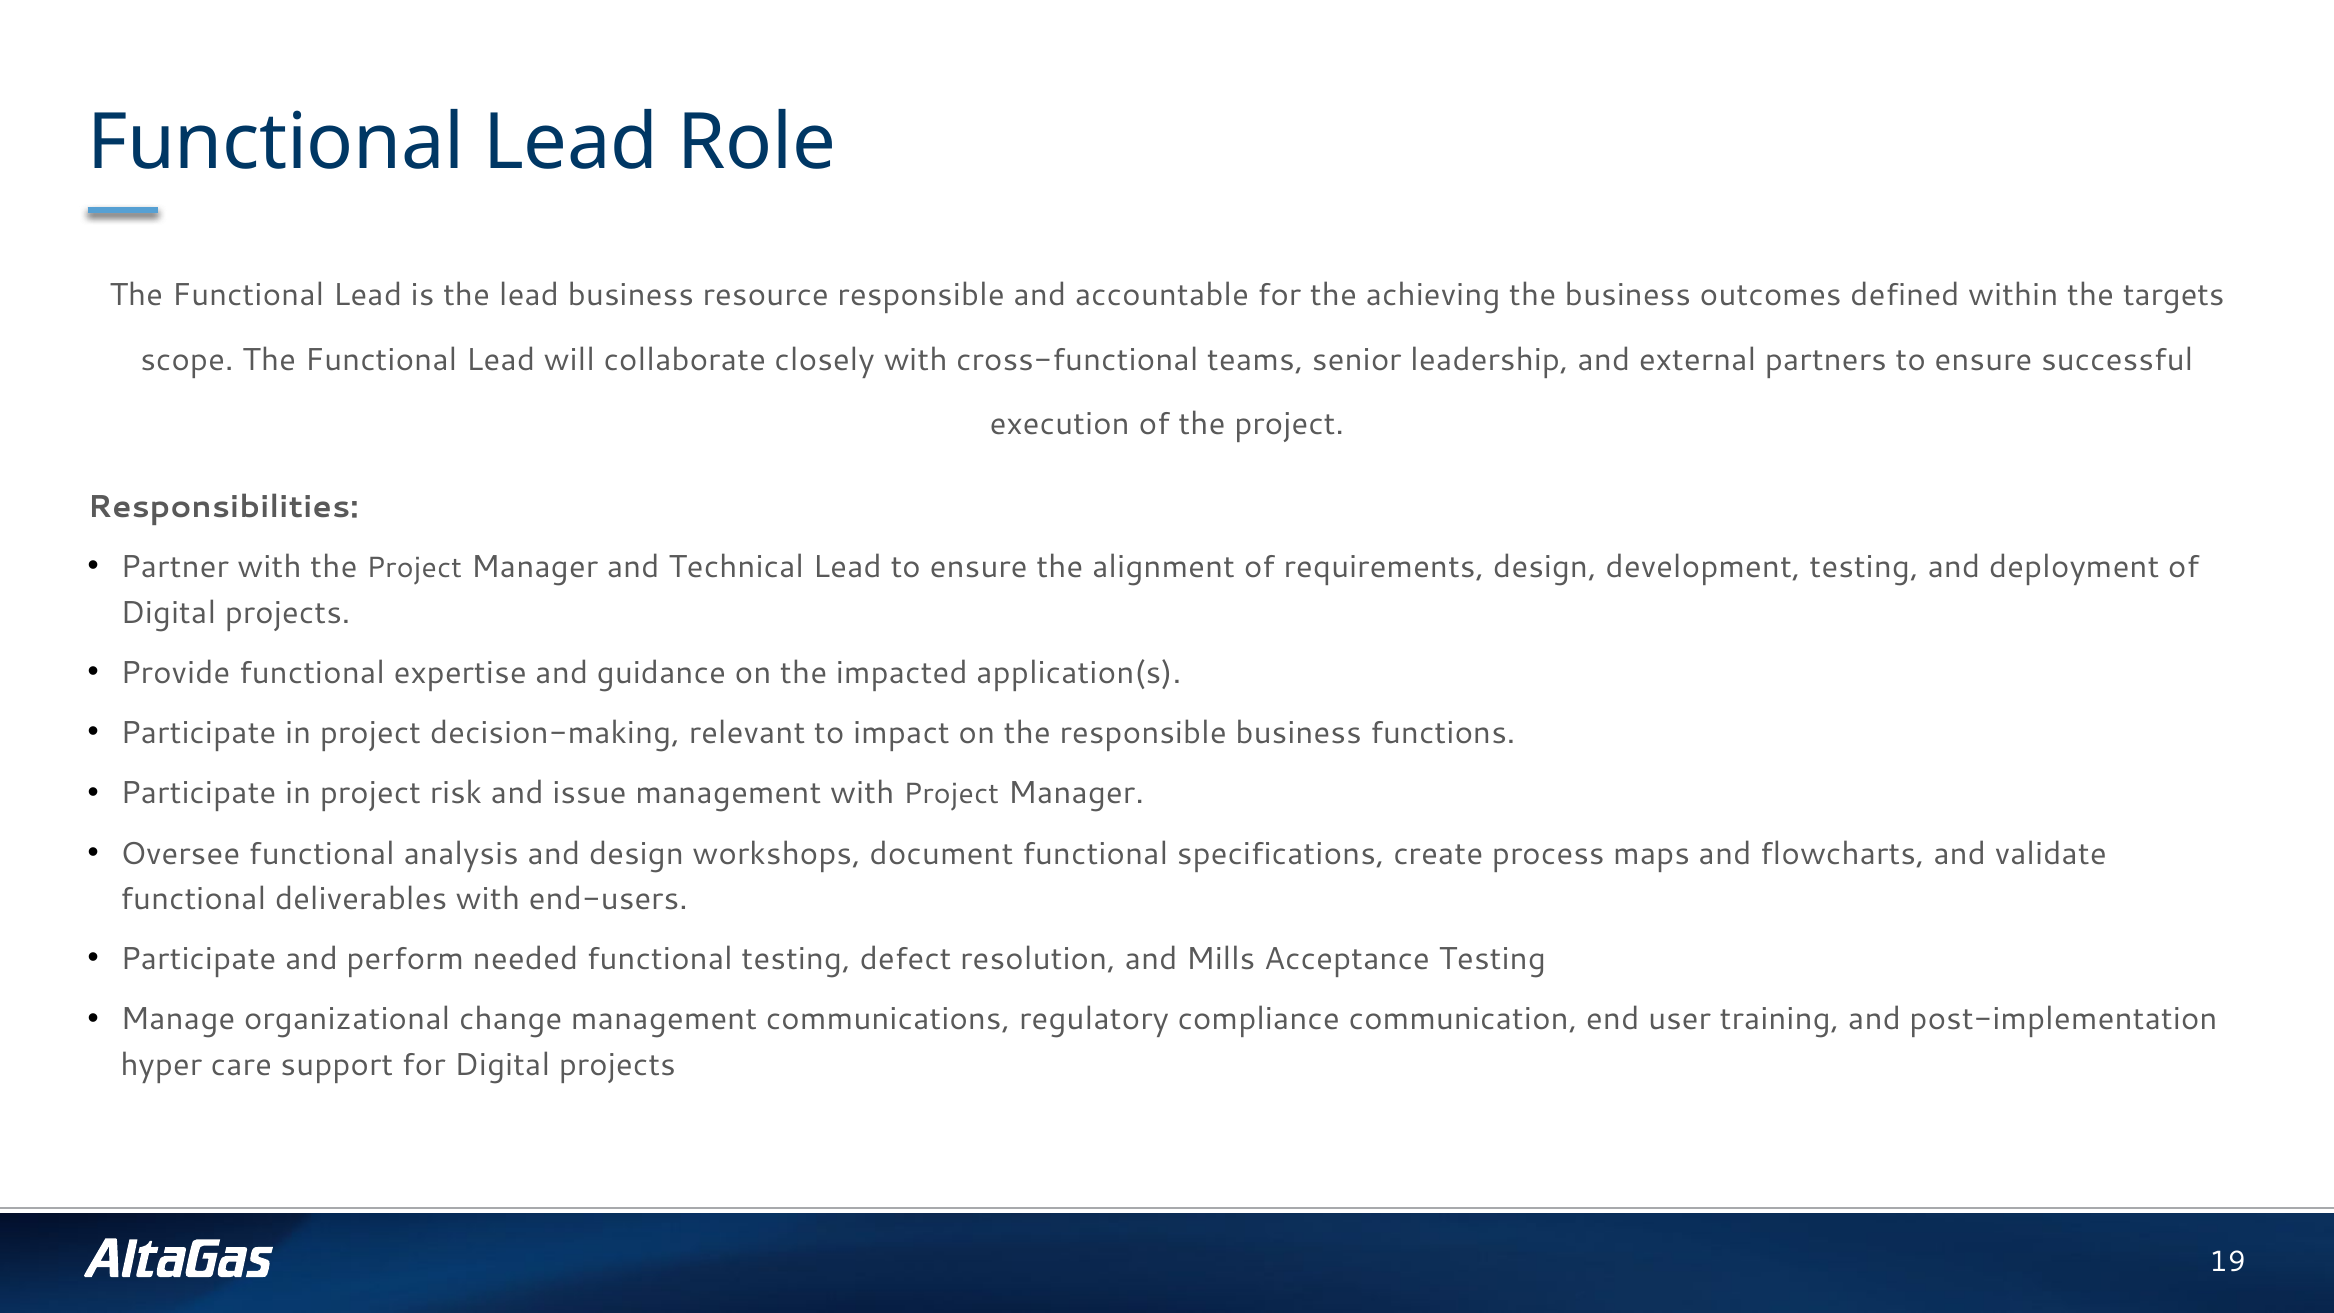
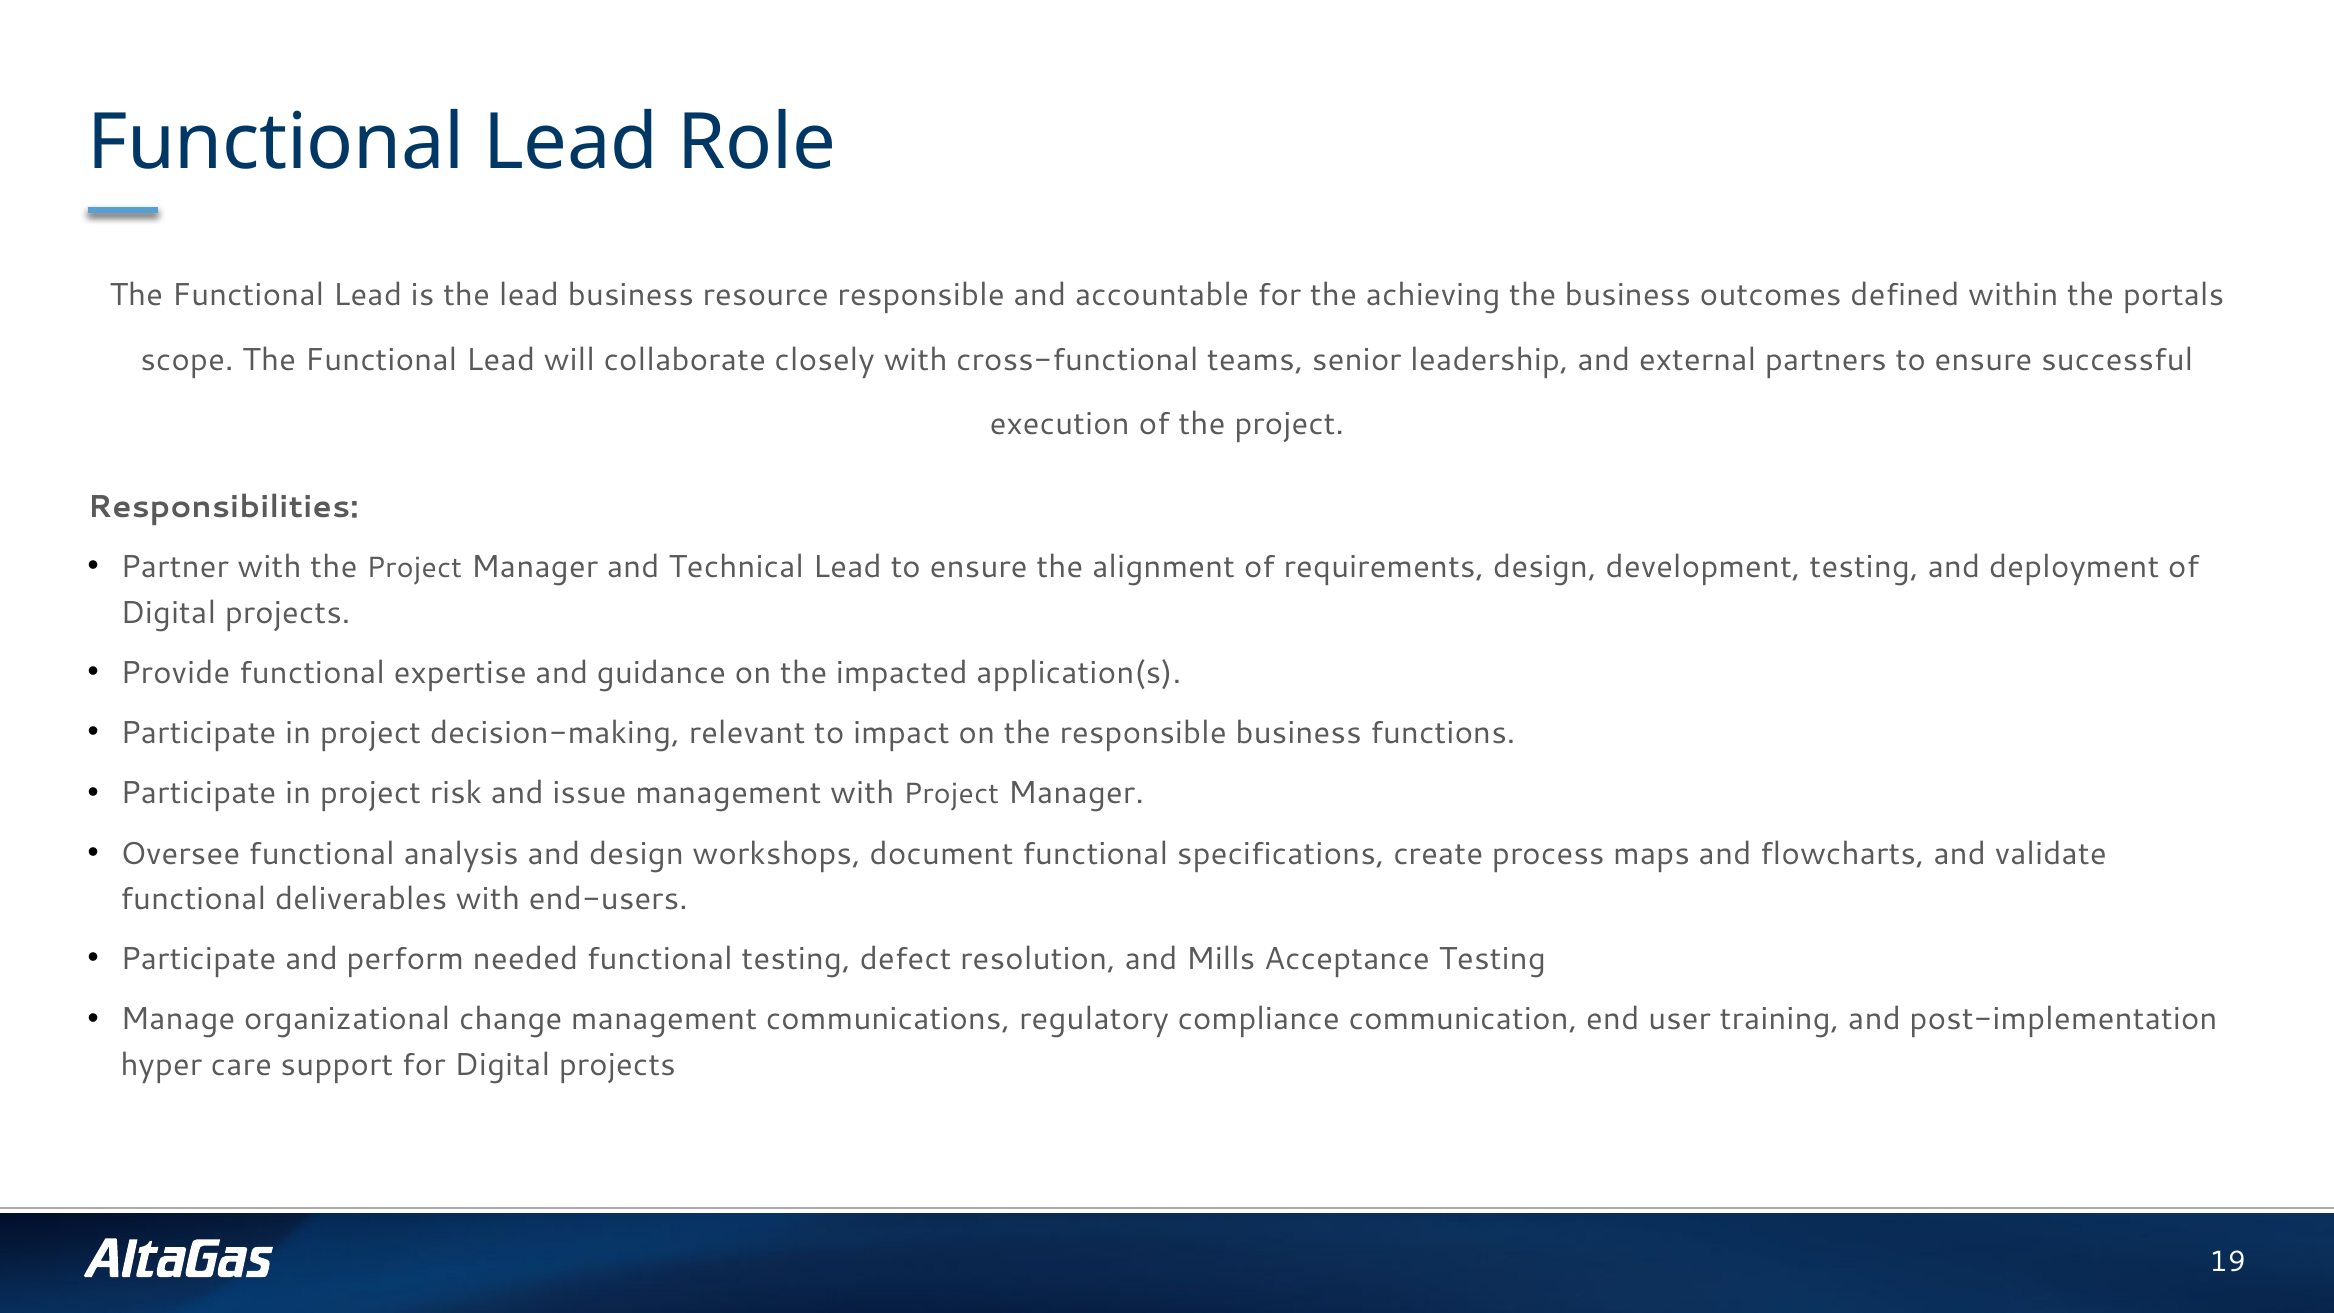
targets: targets -> portals (2174, 295)
